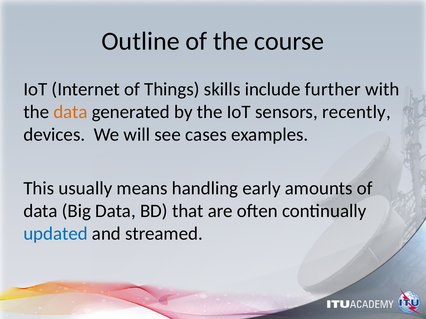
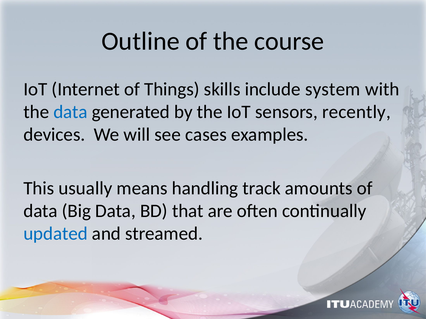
further: further -> system (333, 89)
data colour: orange -> blue (70, 112)
early: early -> track (262, 189)
